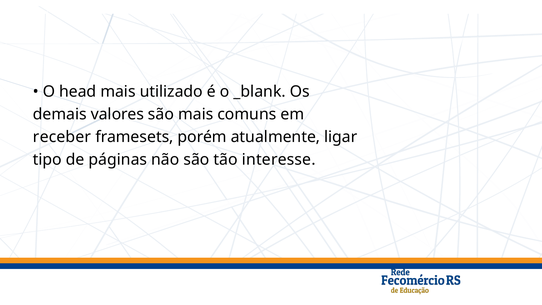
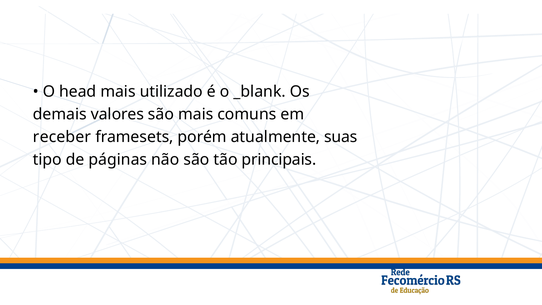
ligar: ligar -> suas (341, 137)
interesse: interesse -> principais (279, 160)
